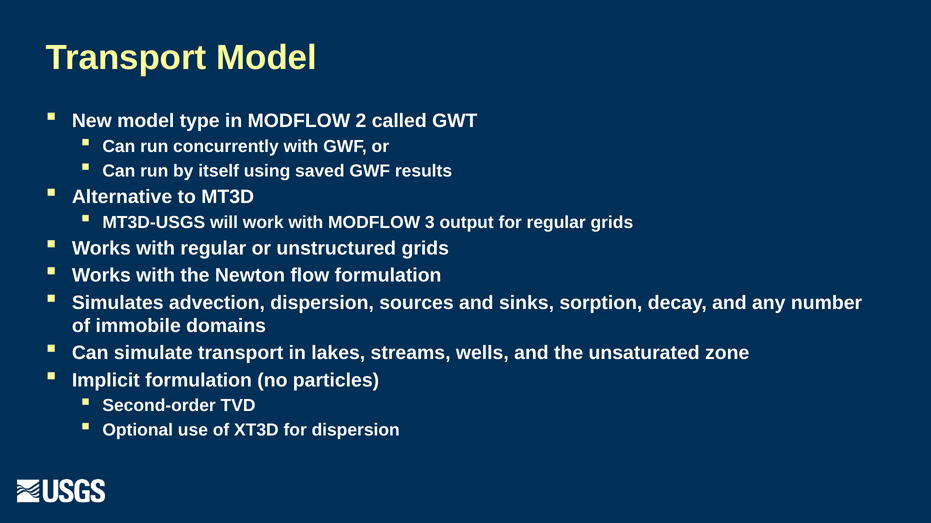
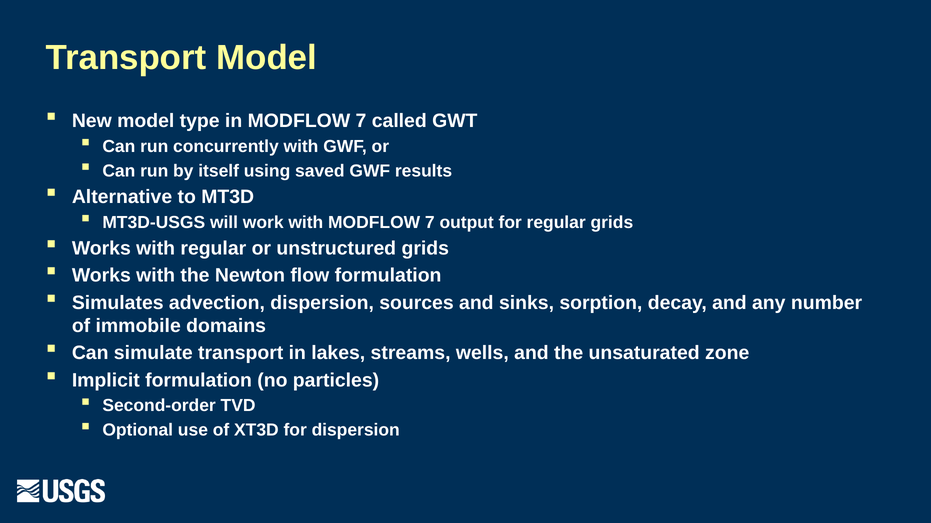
in MODFLOW 2: 2 -> 7 (361, 121)
with MODFLOW 3: 3 -> 7 (430, 223)
